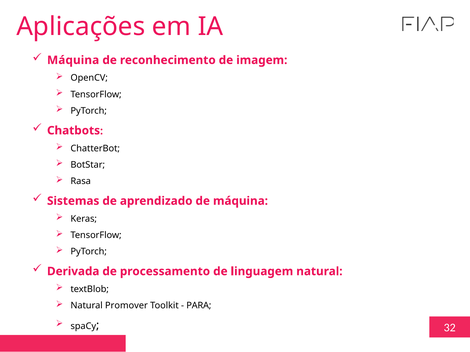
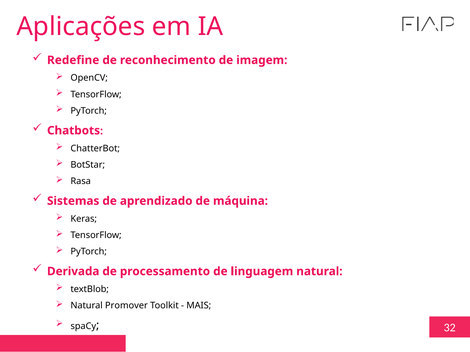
Máquina: Máquina -> Redefine (73, 60)
PARA: PARA -> MAIS (199, 306)
